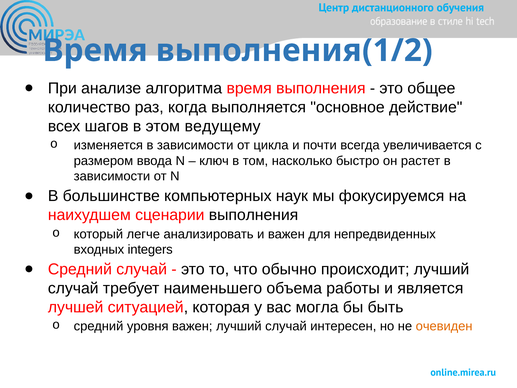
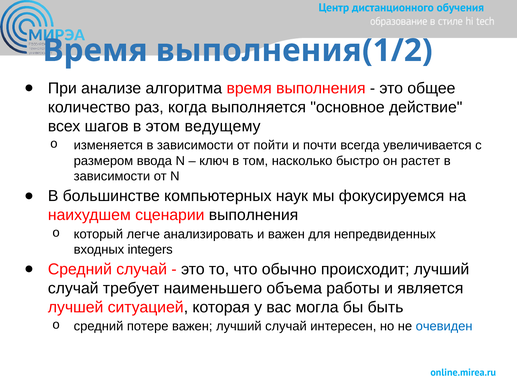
цикла: цикла -> пойти (271, 145)
уровня: уровня -> потере (148, 326)
очевиден colour: orange -> blue (444, 326)
